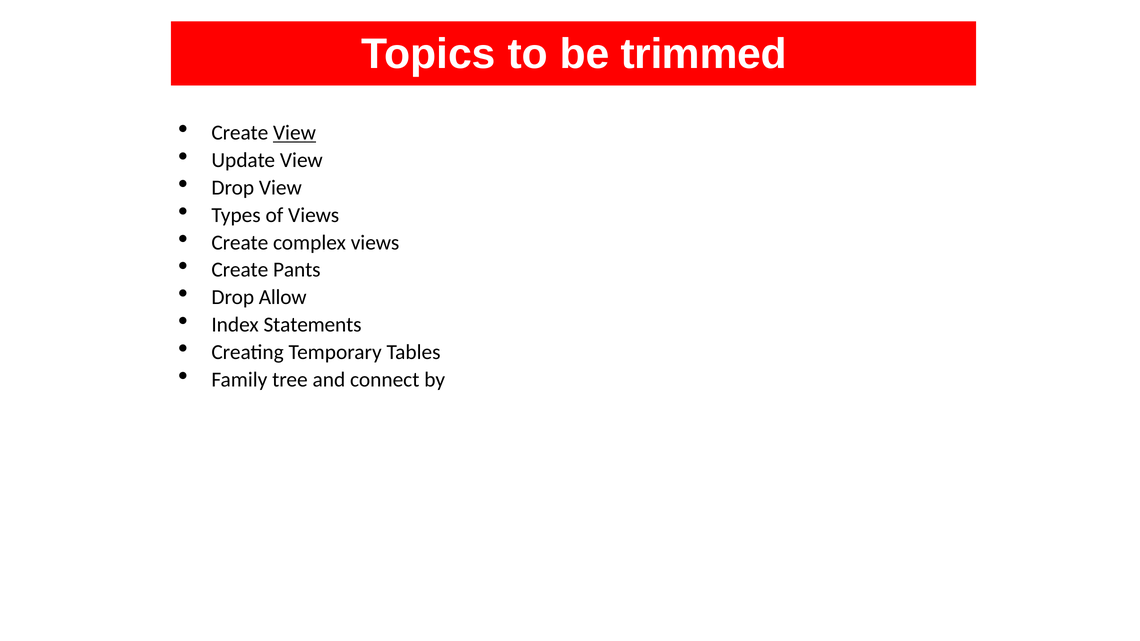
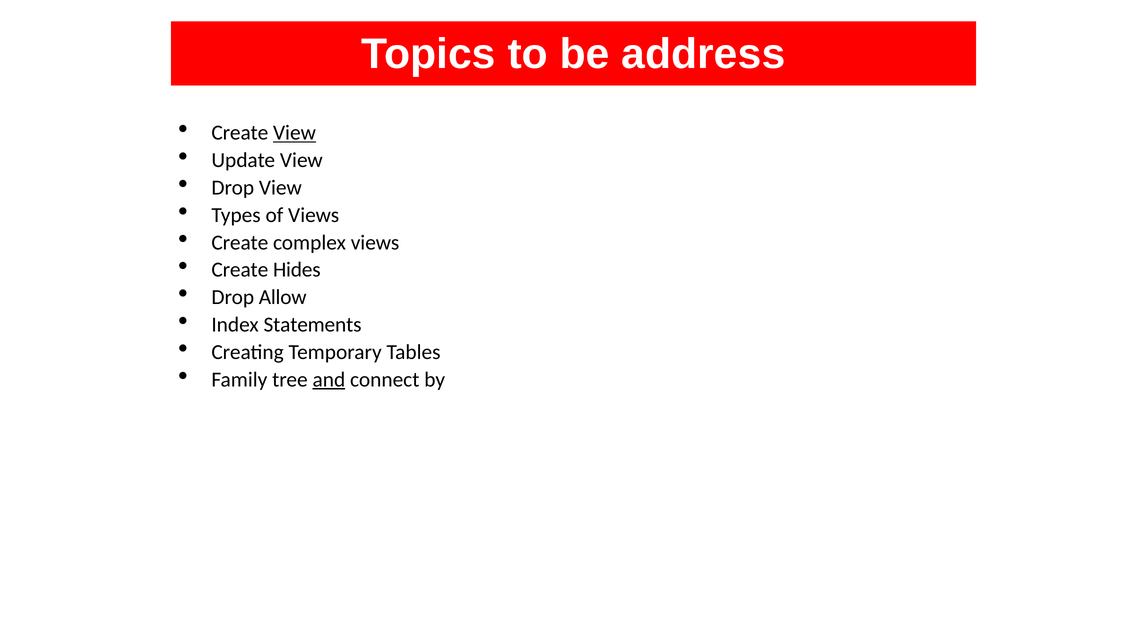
trimmed: trimmed -> address (703, 54)
Pants: Pants -> Hides (297, 270)
and underline: none -> present (329, 380)
